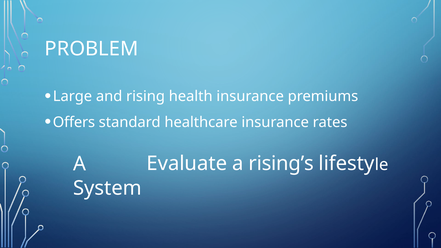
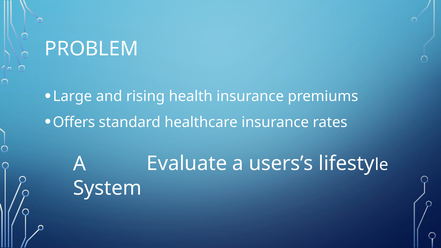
rising’s: rising’s -> users’s (281, 163)
